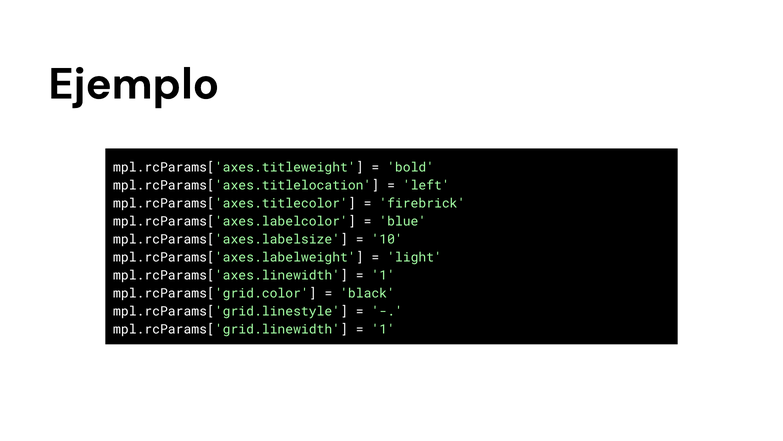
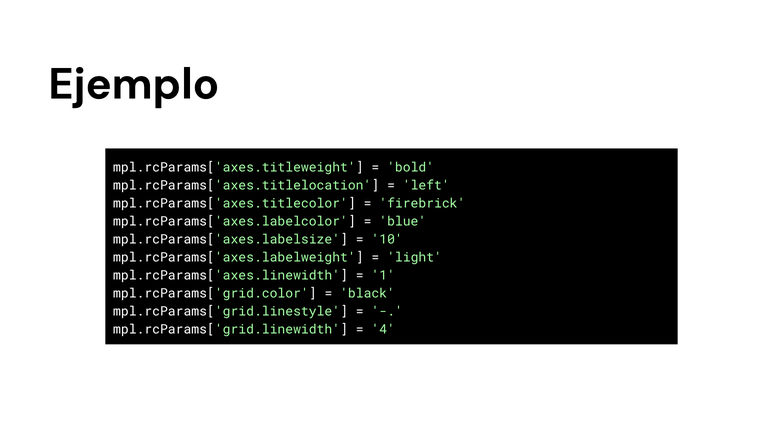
1: 1 -> 4 (383, 329)
